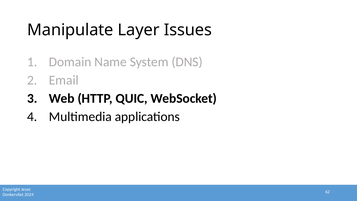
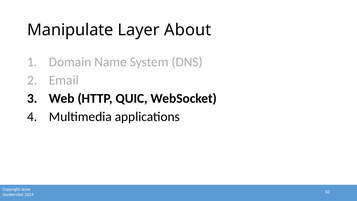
Issues: Issues -> About (188, 30)
